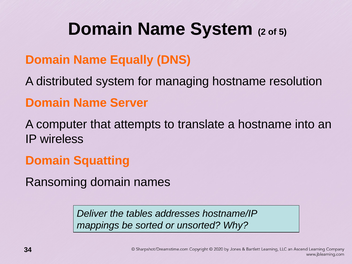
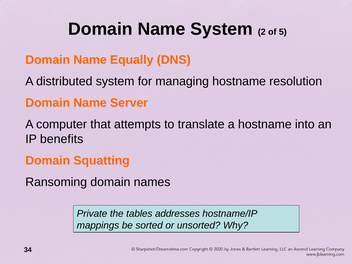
wireless: wireless -> benefits (62, 139)
Deliver: Deliver -> Private (92, 214)
